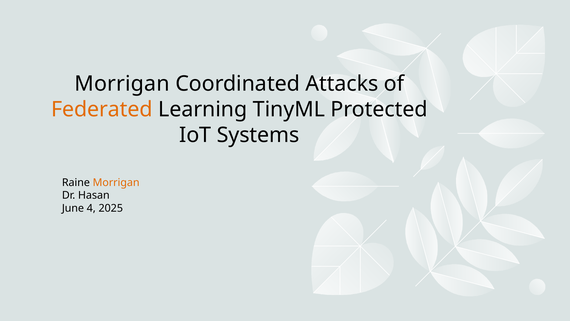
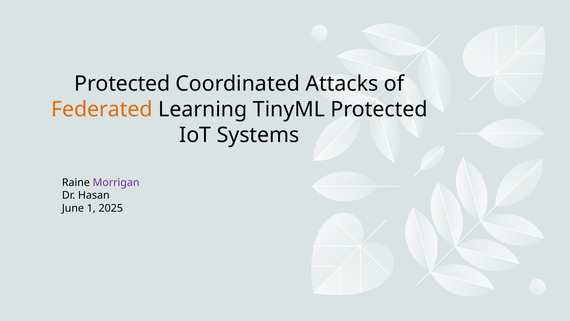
Morrigan: Morrigan -> Protected (122, 84)
Morrigan colour: orange -> purple (116, 182)
4: 4 -> 1 (91, 208)
